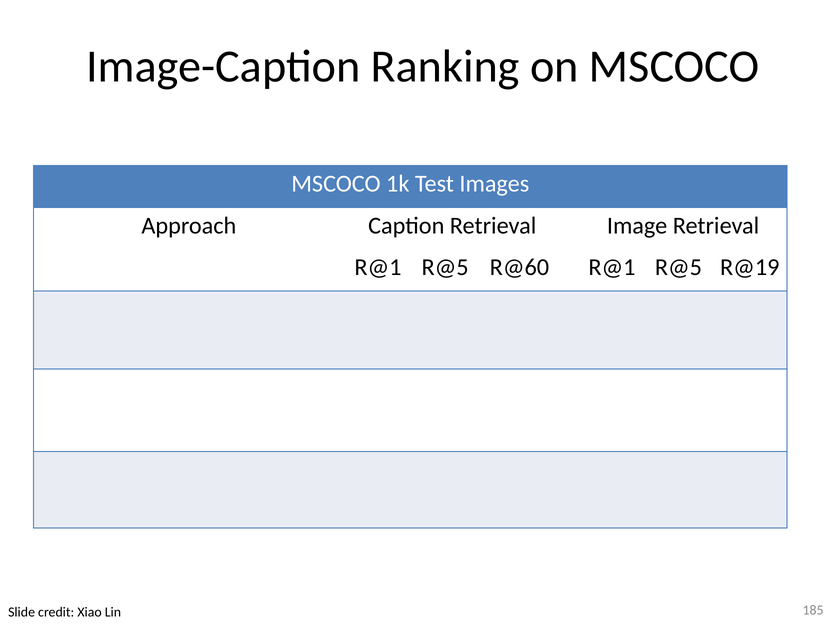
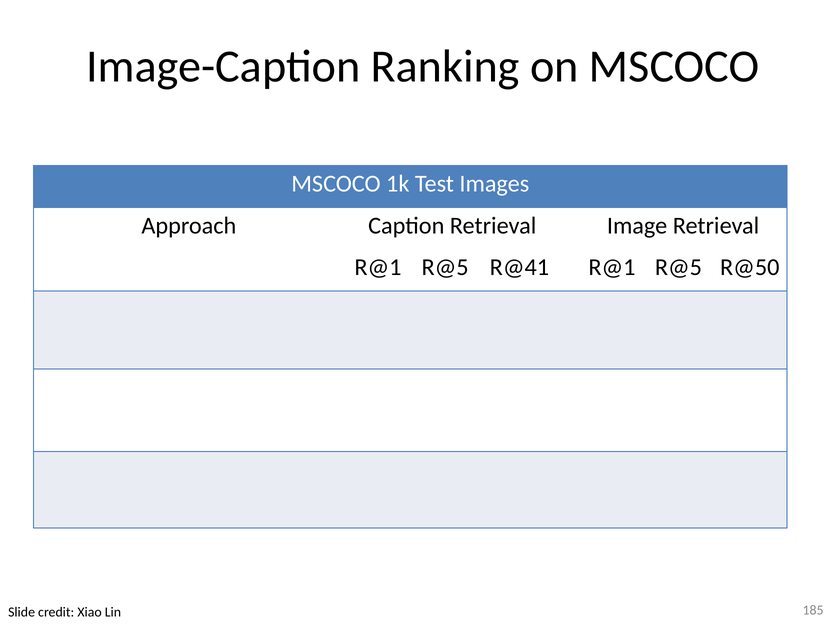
R@60: R@60 -> R@41 (519, 267)
R@19: R@19 -> R@50 (750, 267)
